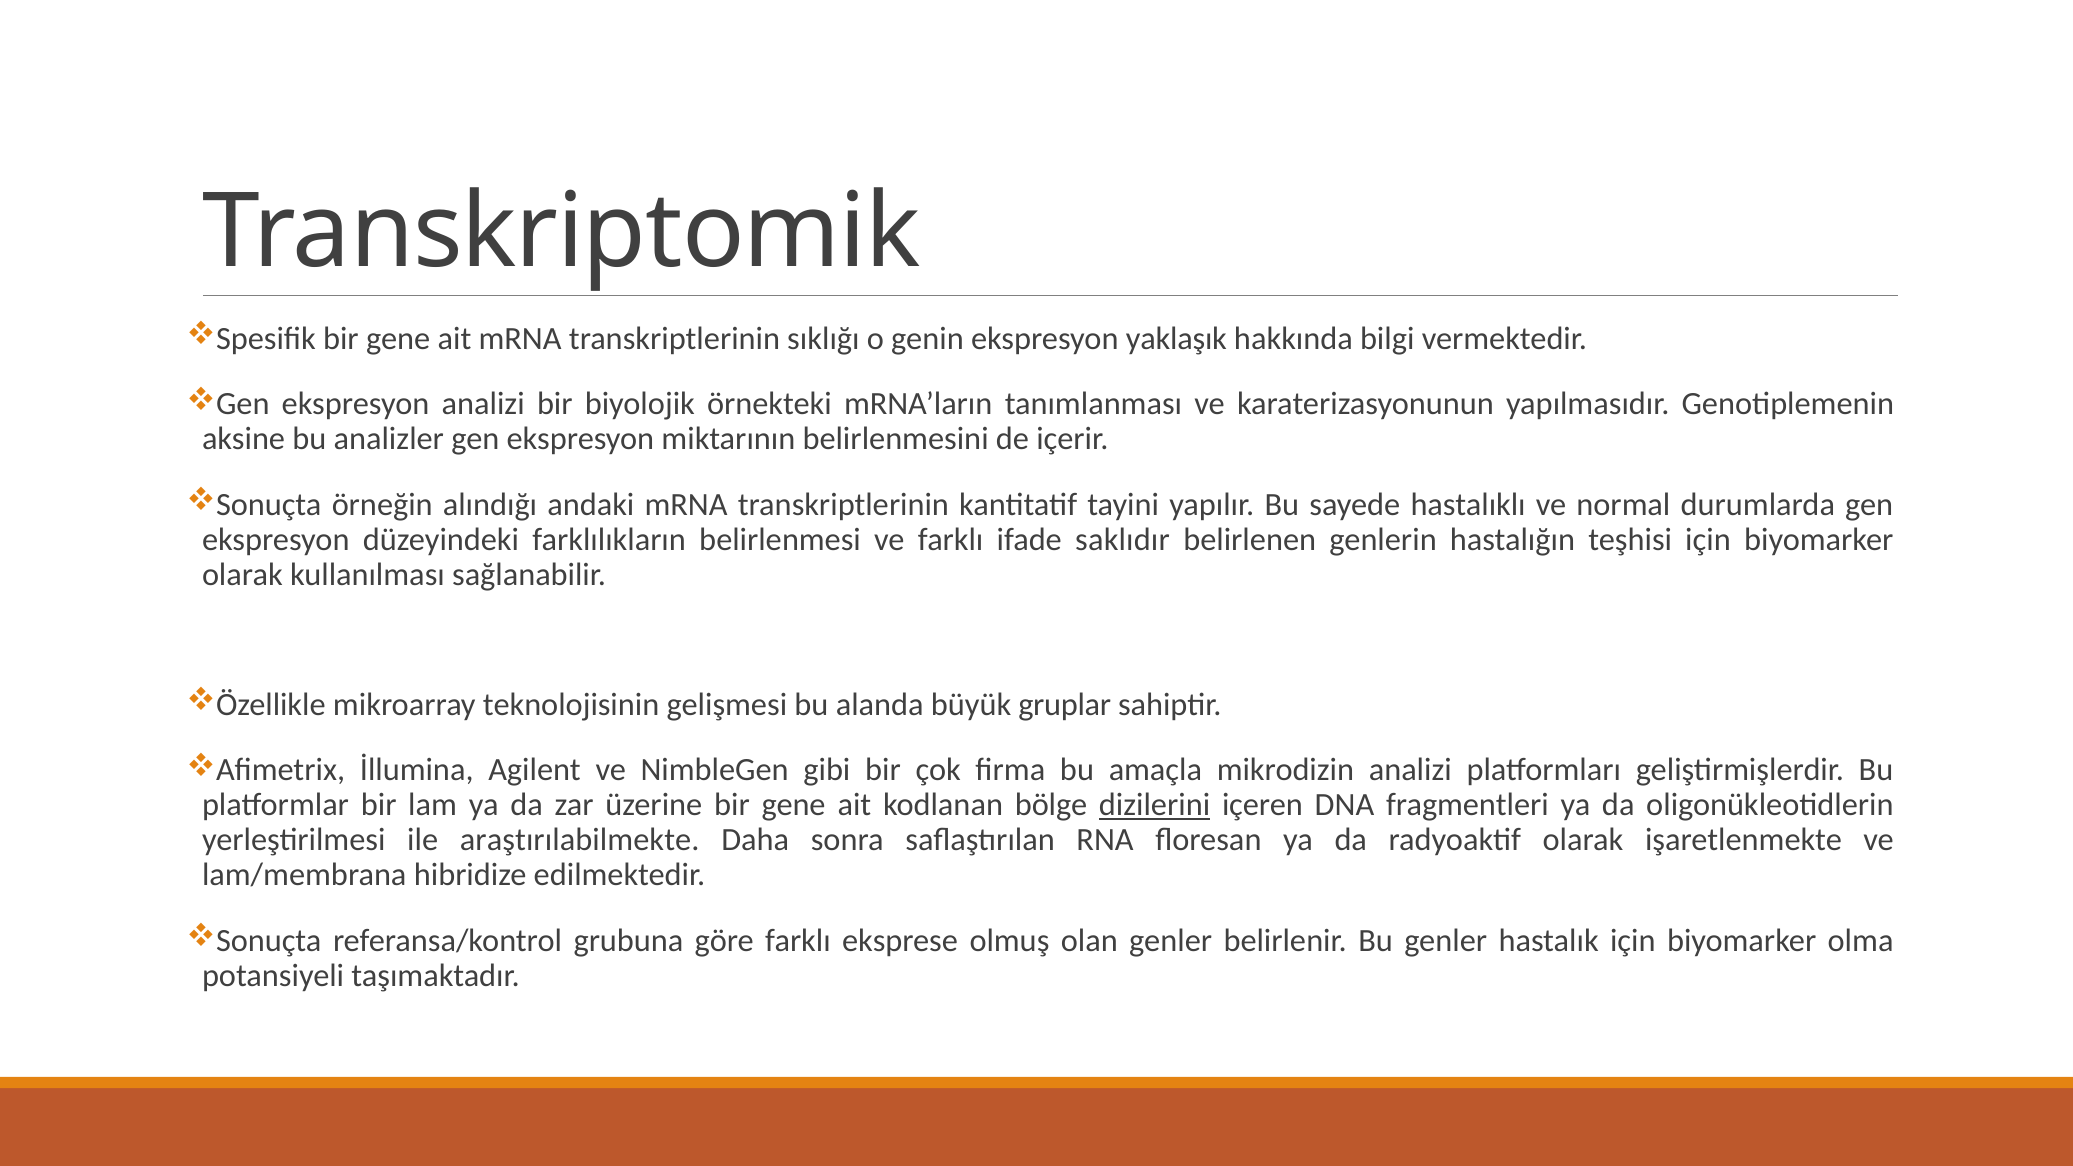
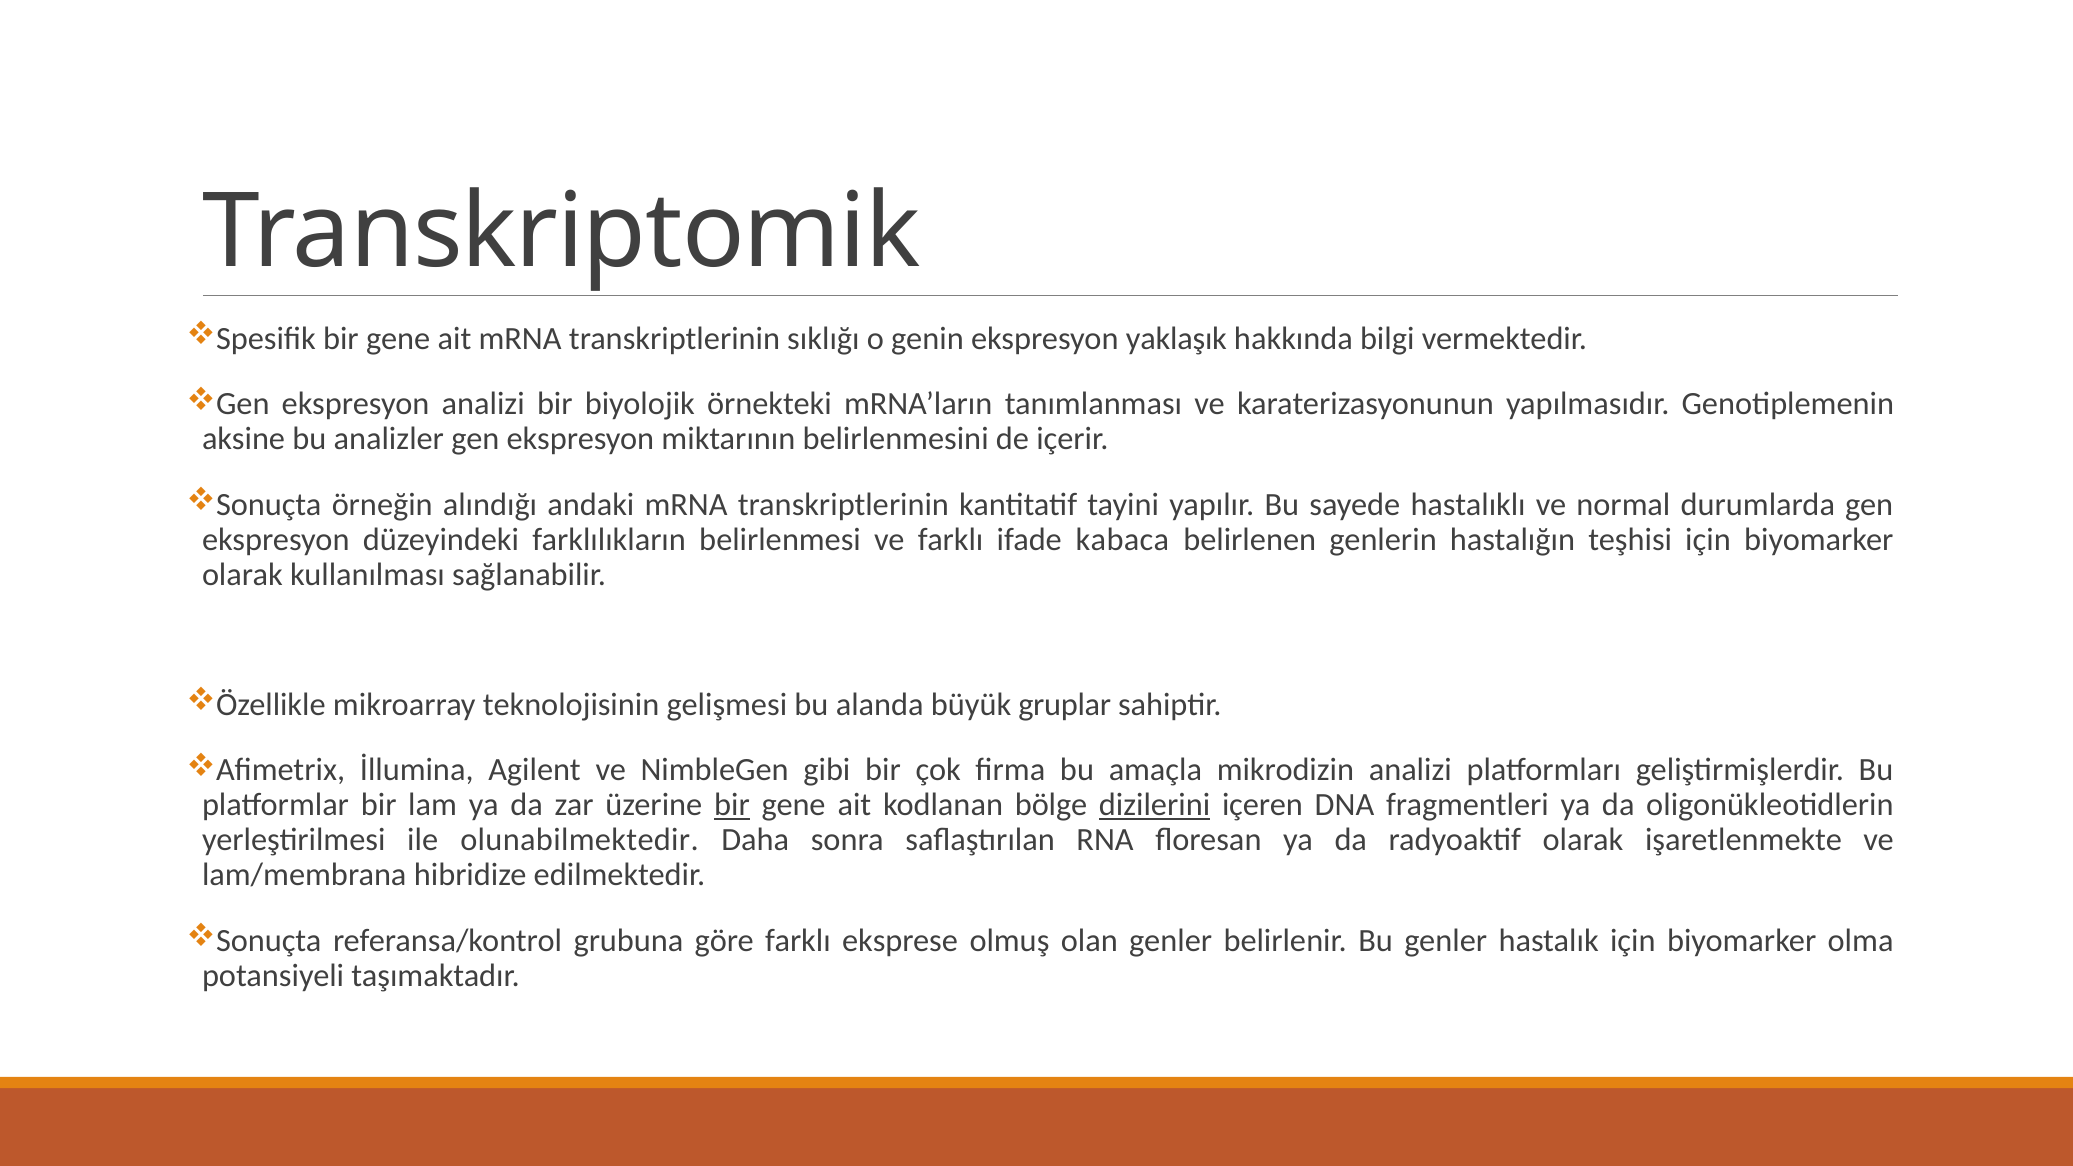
saklıdır: saklıdır -> kabaca (1122, 539)
bir underline: none -> present (732, 805)
araştırılabilmekte: araştırılabilmekte -> olunabilmektedir (580, 840)
